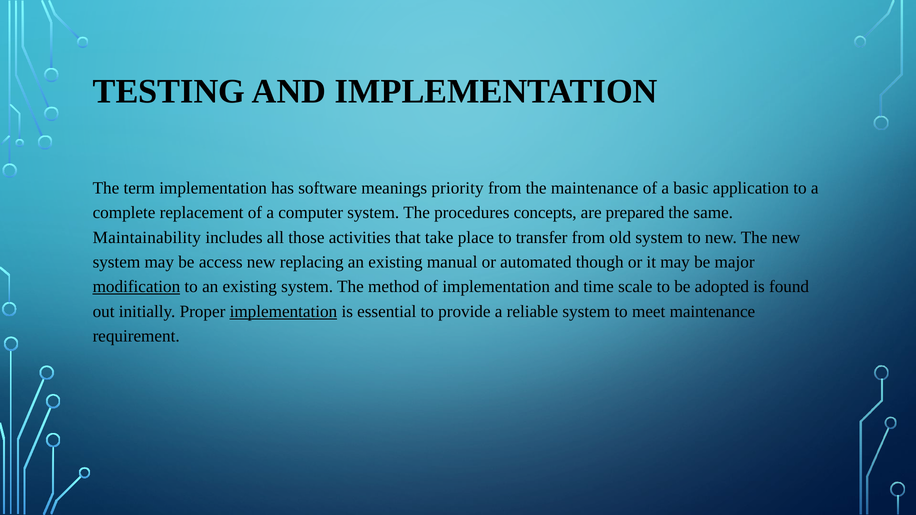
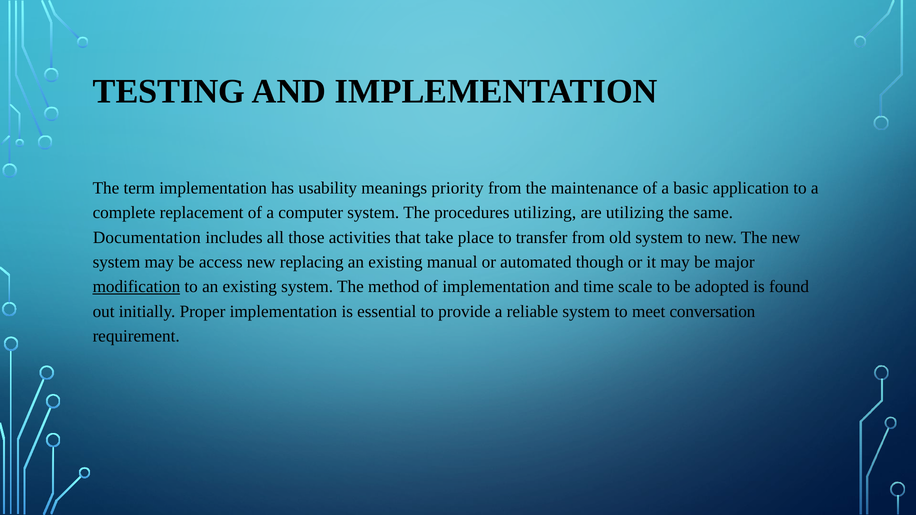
software: software -> usability (328, 188)
procedures concepts: concepts -> utilizing (545, 213)
are prepared: prepared -> utilizing (635, 213)
Maintainability: Maintainability -> Documentation (147, 238)
implementation underline: present -> none (283, 312)
meet maintenance: maintenance -> conversation (712, 312)
